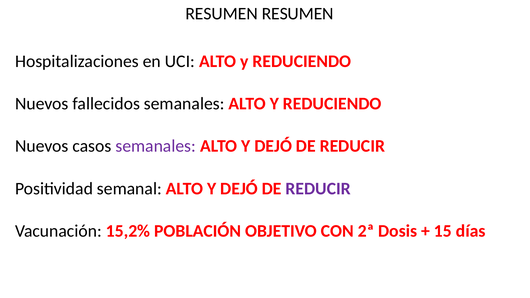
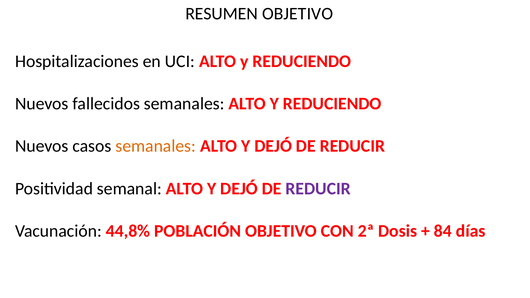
RESUMEN RESUMEN: RESUMEN -> OBJETIVO (298, 14)
semanales colour: purple -> orange (156, 146)
15,2%: 15,2% -> 44,8% (128, 231)
15: 15 -> 84 (443, 231)
